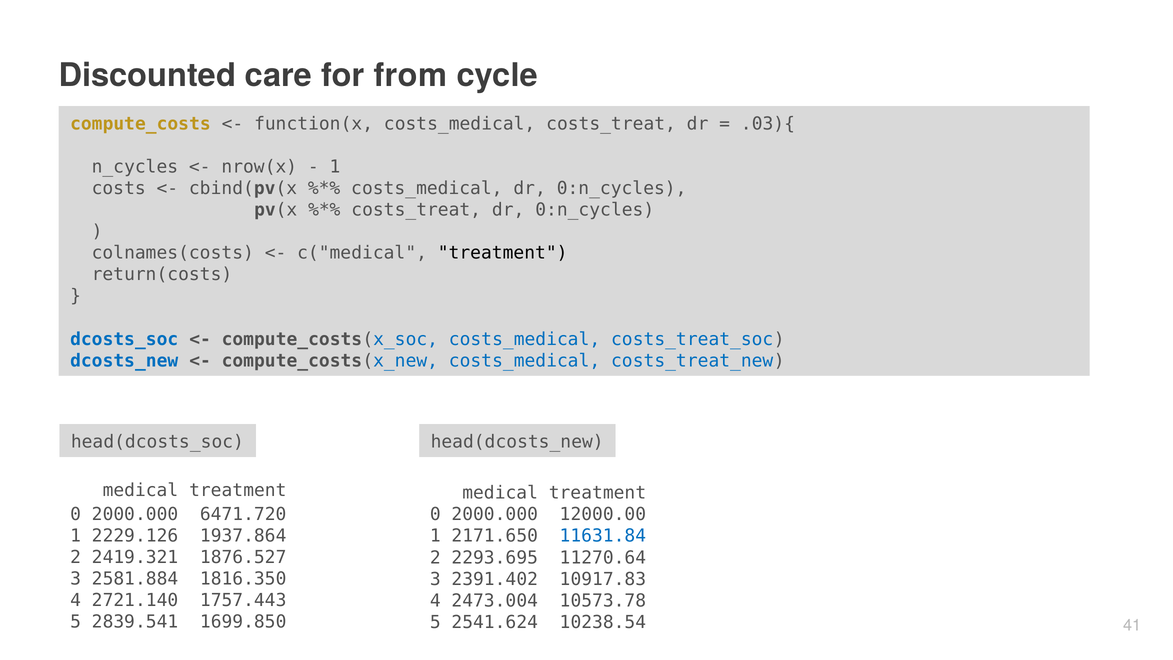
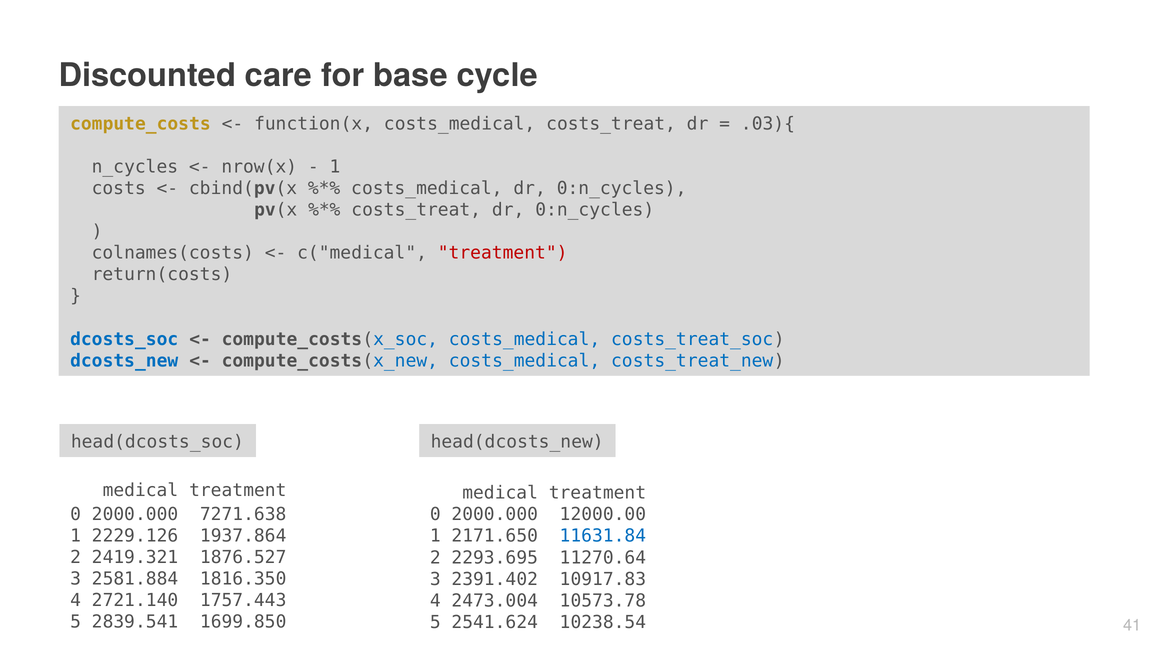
from: from -> base (411, 76)
treatment colour: black -> red (503, 253)
6471.720: 6471.720 -> 7271.638 (243, 514)
